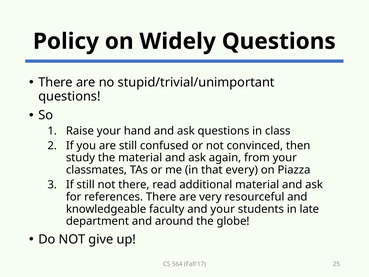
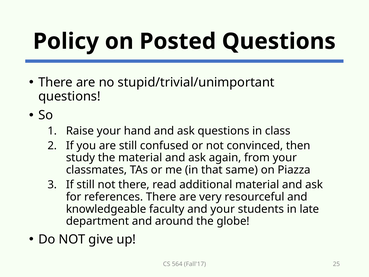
Widely: Widely -> Posted (178, 41)
every: every -> same (242, 170)
